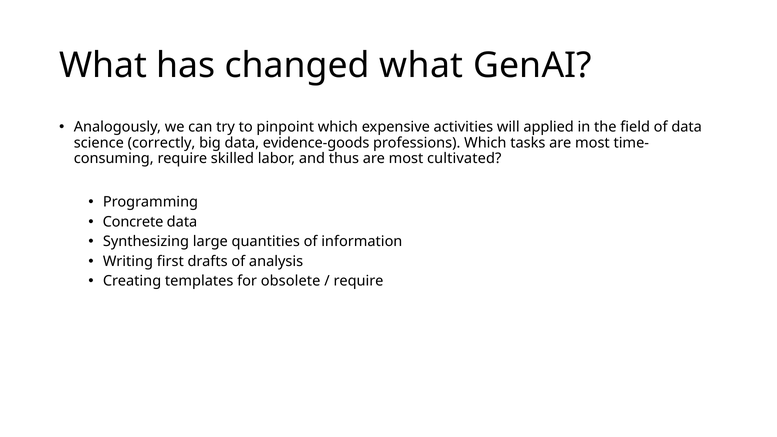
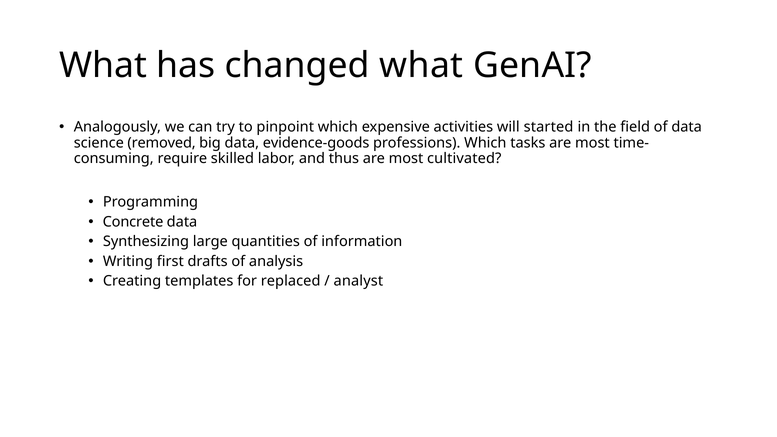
applied: applied -> started (548, 127)
correctly: correctly -> removed (162, 143)
obsolete: obsolete -> replaced (291, 281)
require: require -> analyst (358, 281)
